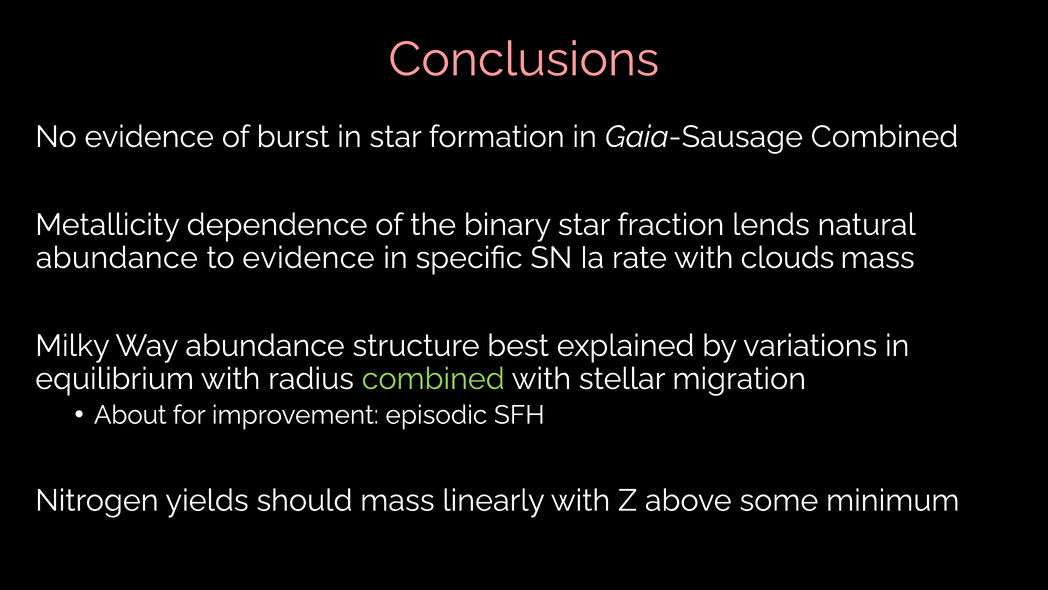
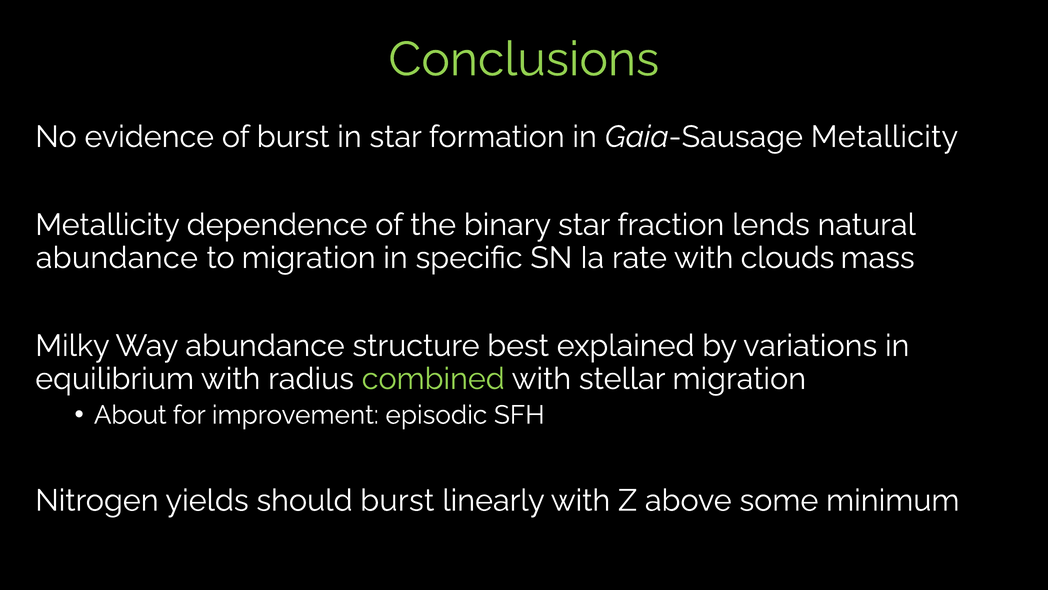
Conclusions colour: pink -> light green (524, 59)
Gaia-Sausage Combined: Combined -> Metallicity (884, 137)
to evidence: evidence -> migration (309, 258)
should mass: mass -> burst (397, 500)
